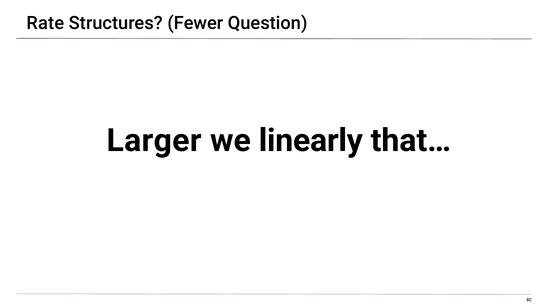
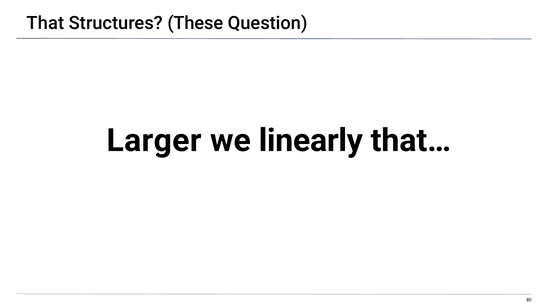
Rate: Rate -> That (45, 23)
Fewer: Fewer -> These (195, 23)
